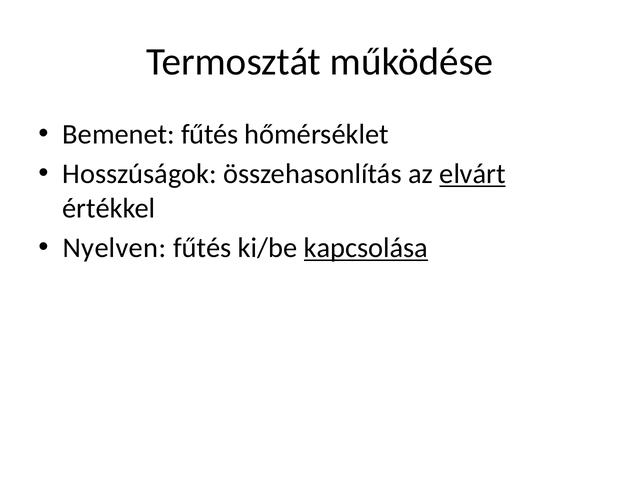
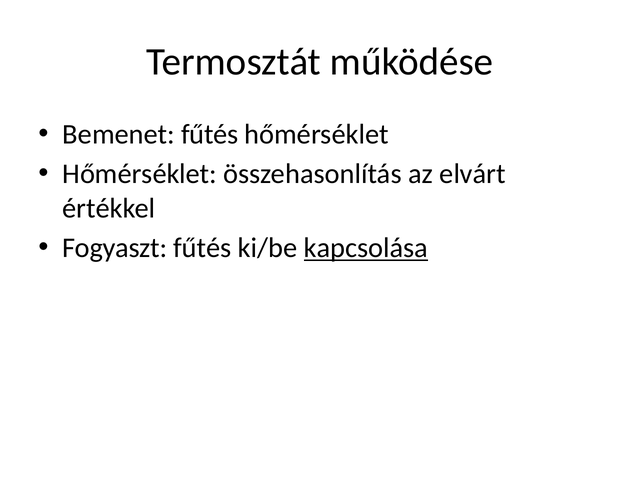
Hosszúságok: Hosszúságok -> Hőmérséklet (140, 174)
elvárt underline: present -> none (473, 174)
Nyelven: Nyelven -> Fogyaszt (115, 248)
